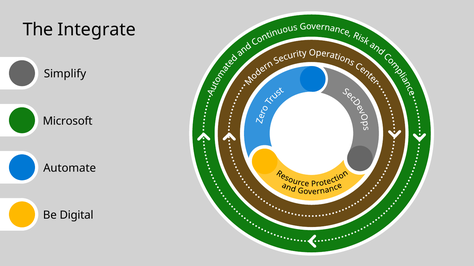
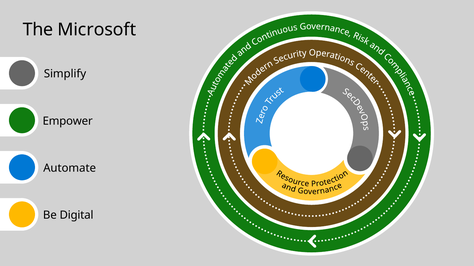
Integrate: Integrate -> Microsoft (97, 30)
Microsoft: Microsoft -> Empower (68, 121)
